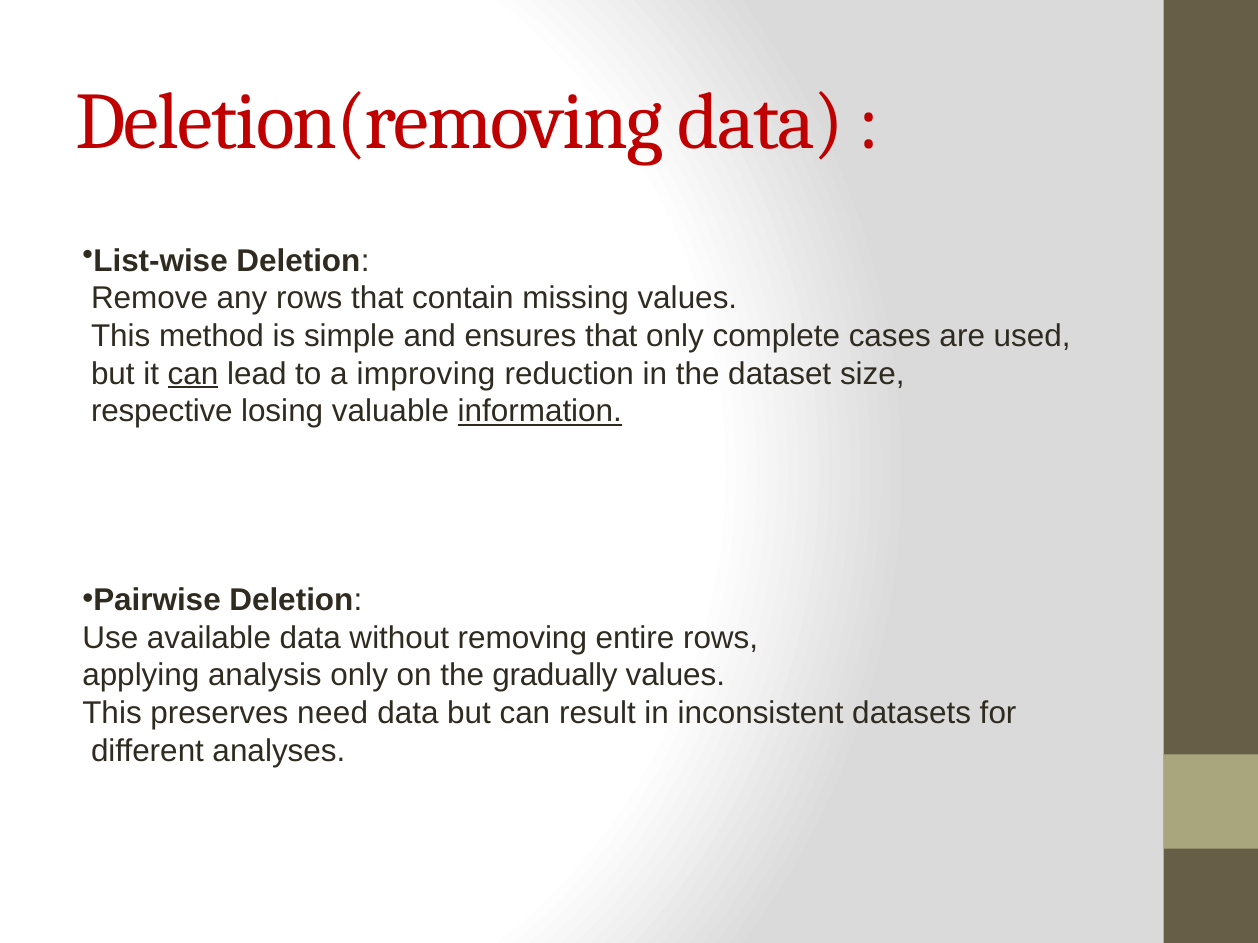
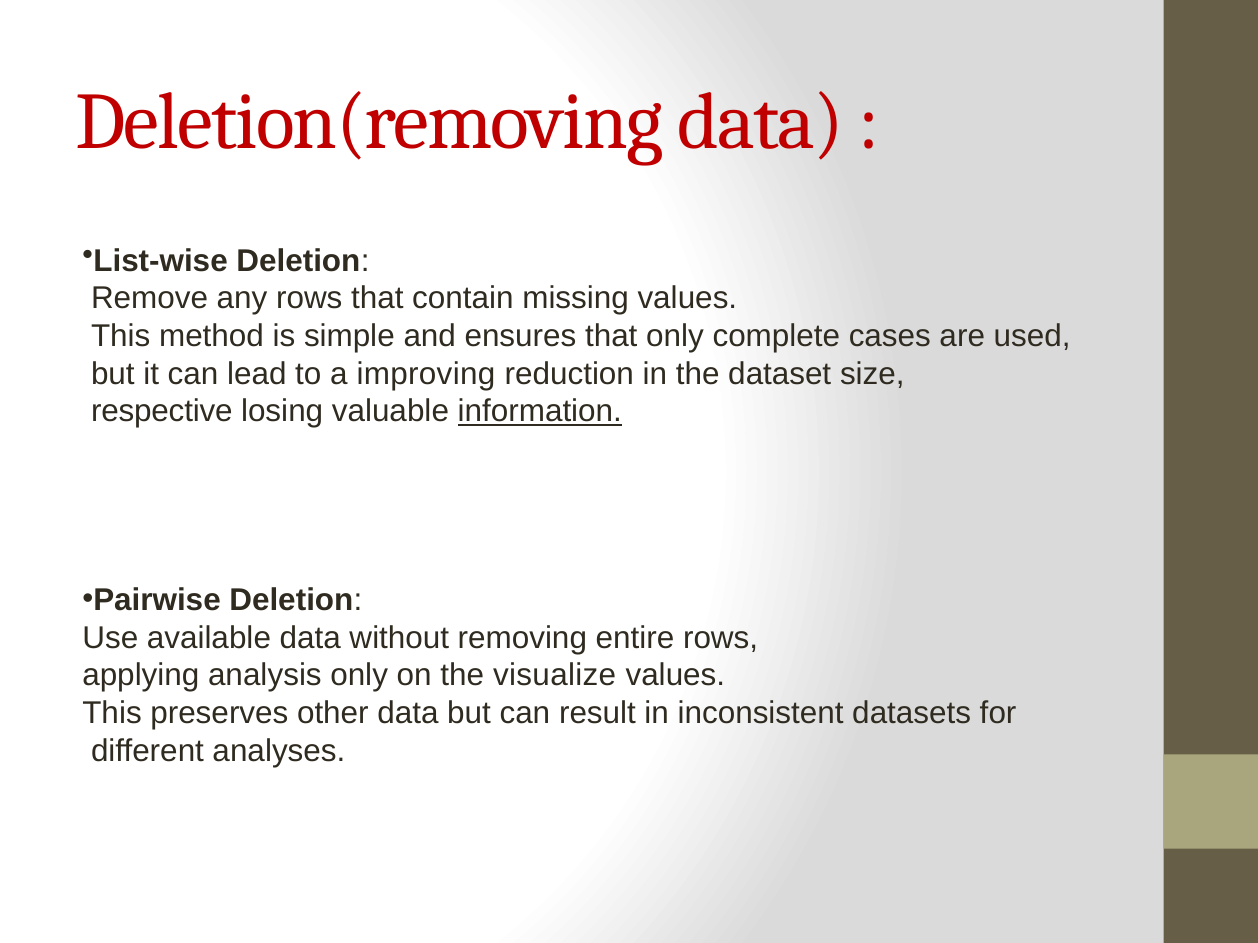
can underline: present -> none (193, 374)
gradually: gradually -> visualize (555, 676)
need: need -> other (333, 714)
